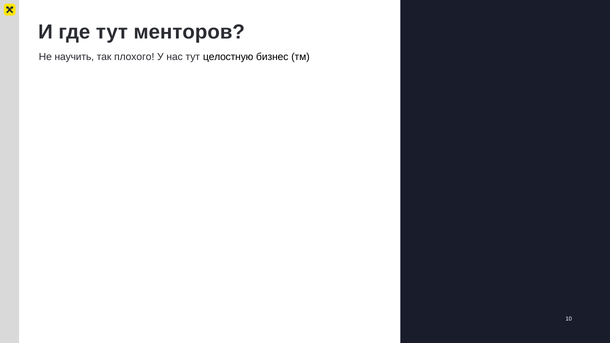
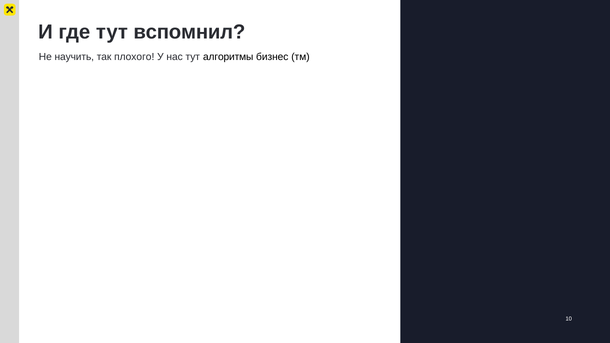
менторов: менторов -> вспомнил (189, 32)
целостную: целостную -> алгоритмы (228, 57)
